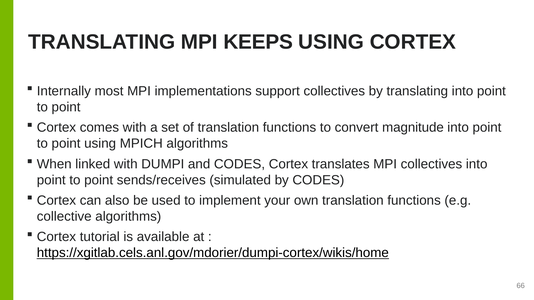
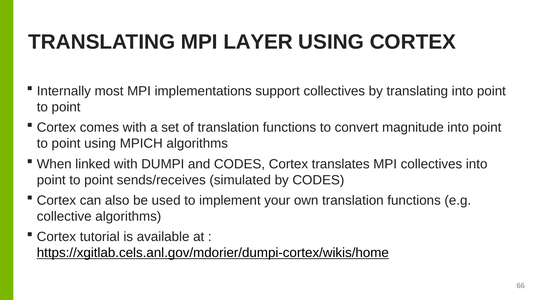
KEEPS: KEEPS -> LAYER (258, 42)
